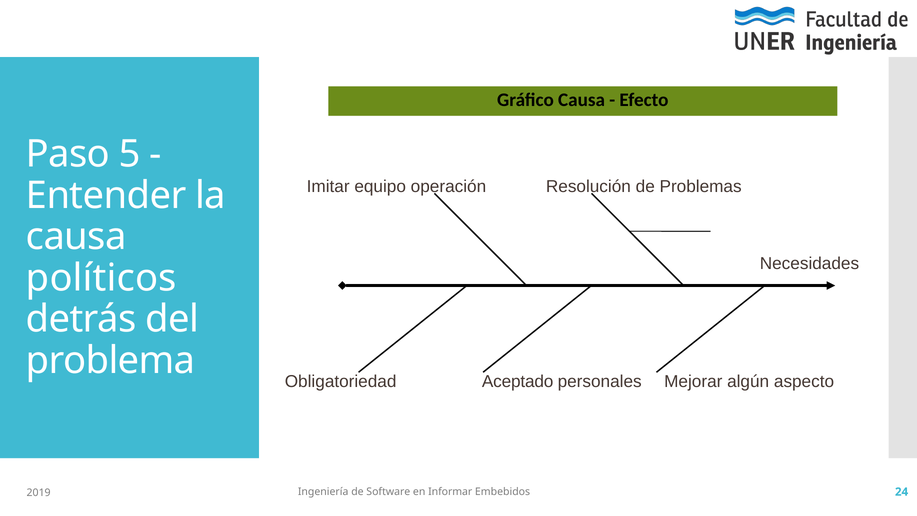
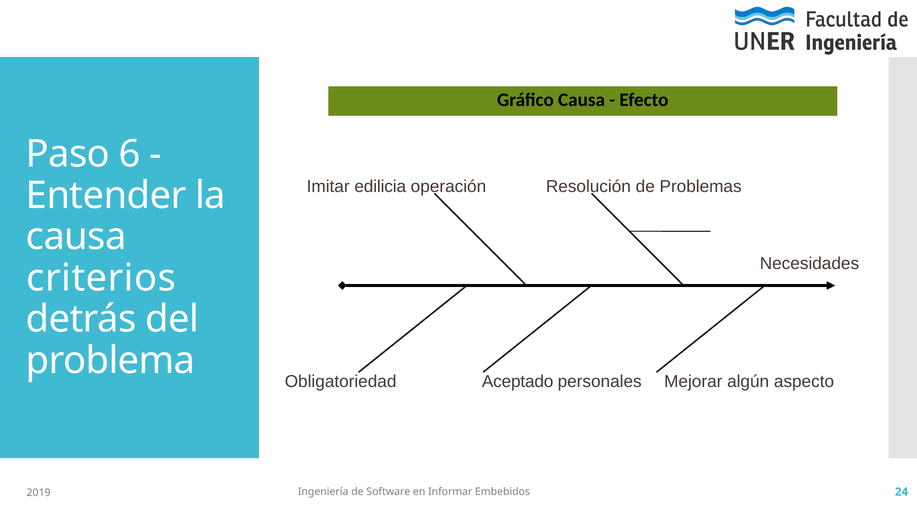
5: 5 -> 6 (130, 154)
equipo: equipo -> edilicia (380, 186)
políticos: políticos -> criterios (101, 278)
